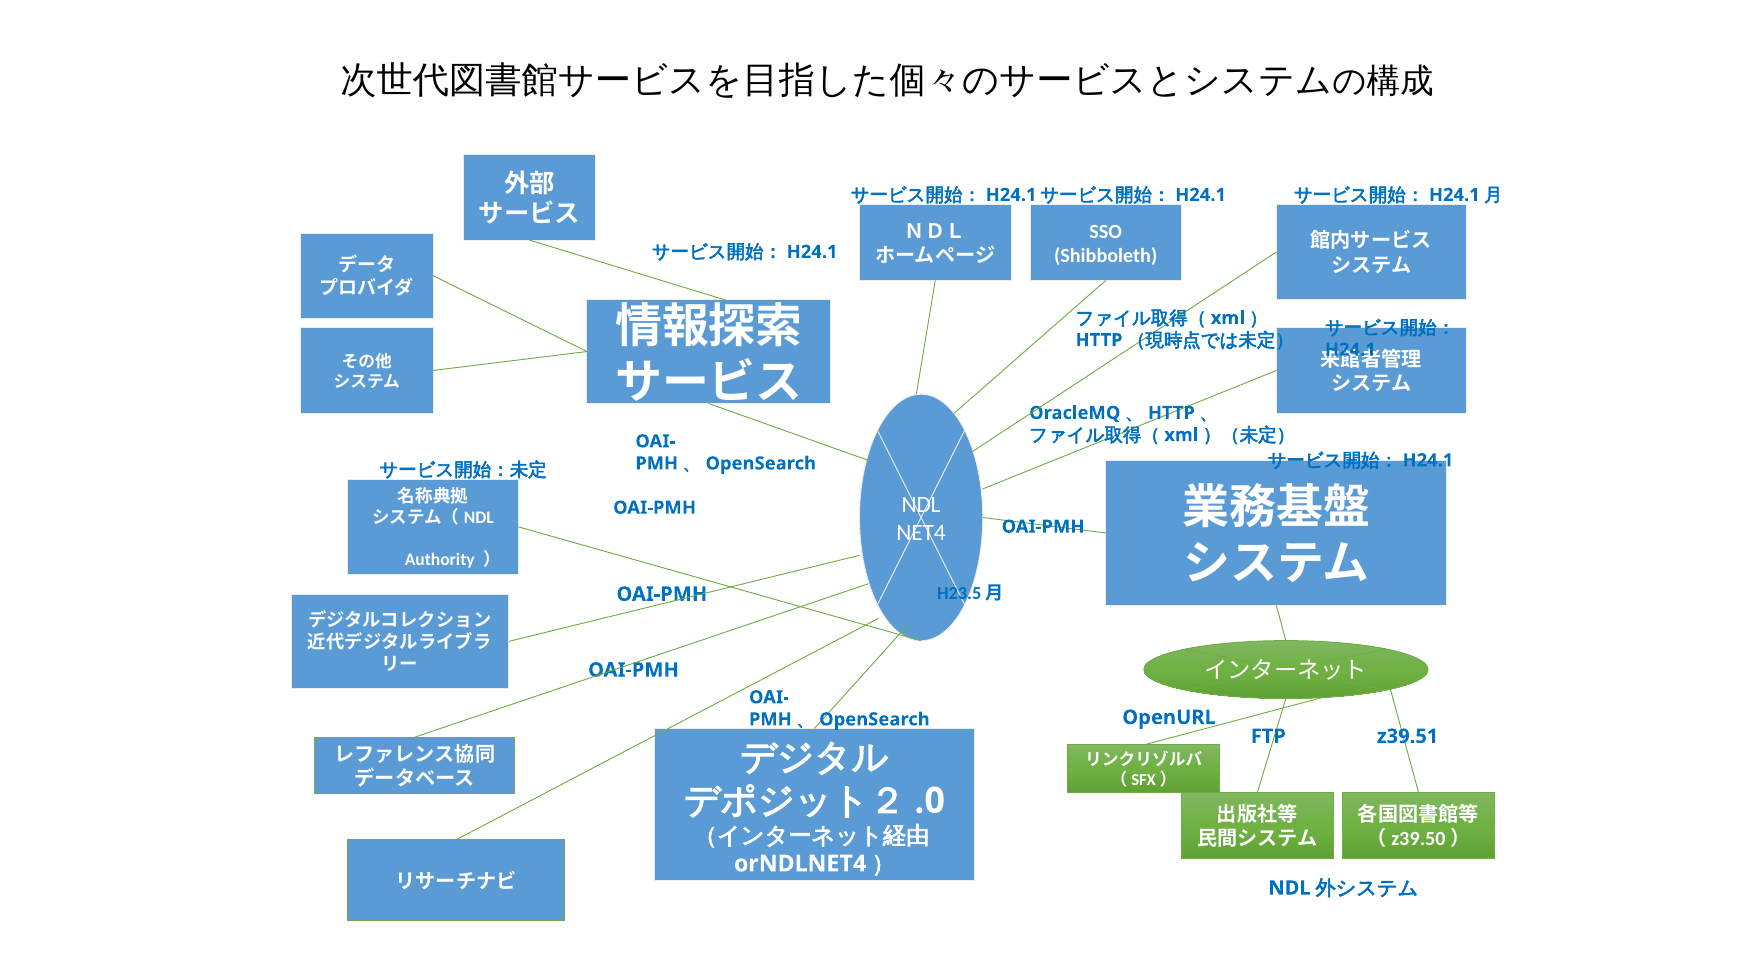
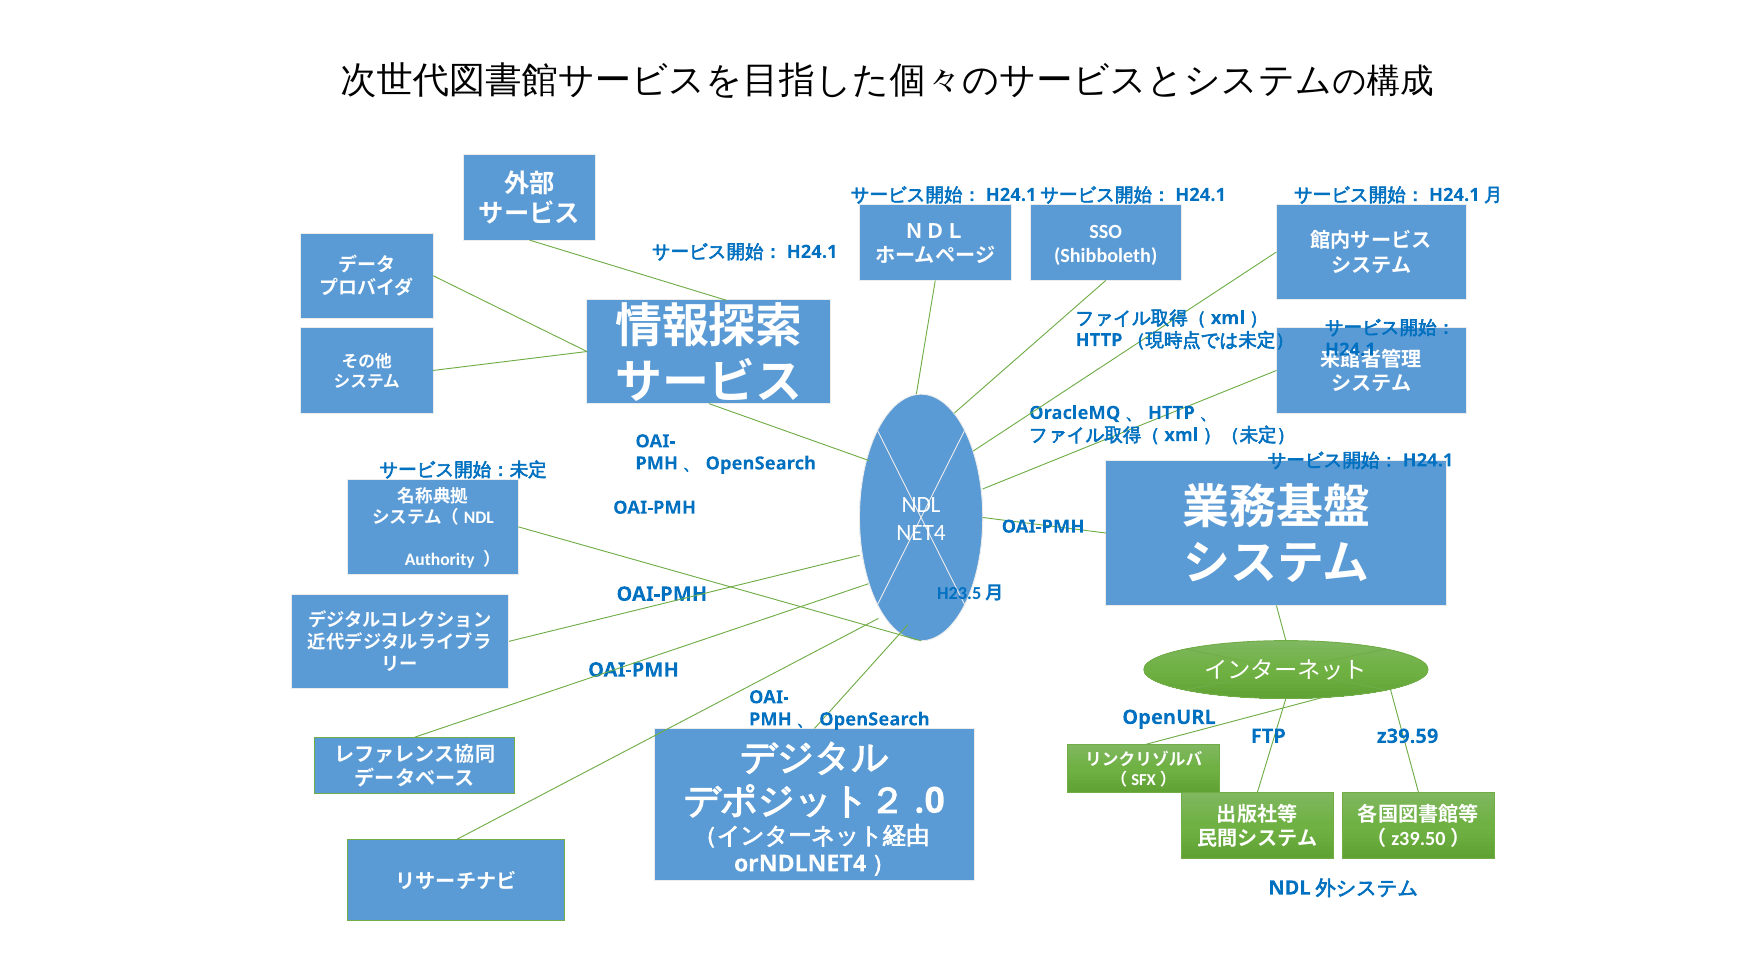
z39.51: z39.51 -> z39.59 (1408, 736)
